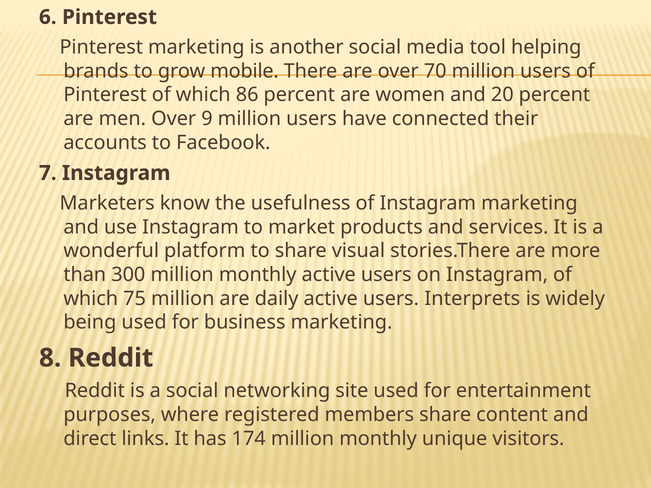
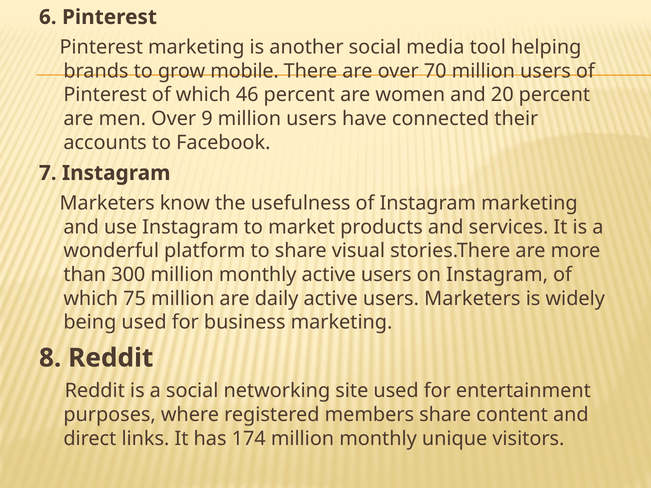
86: 86 -> 46 (247, 95)
users Interprets: Interprets -> Marketers (472, 299)
